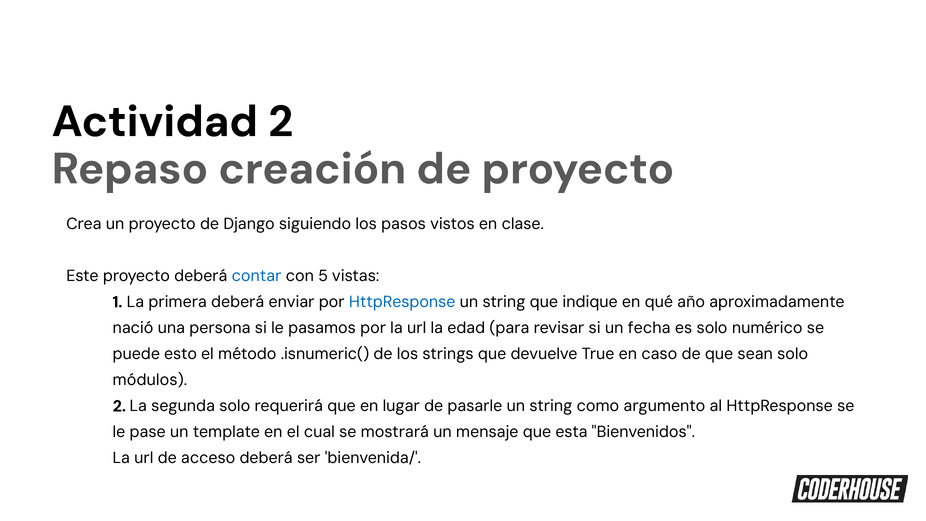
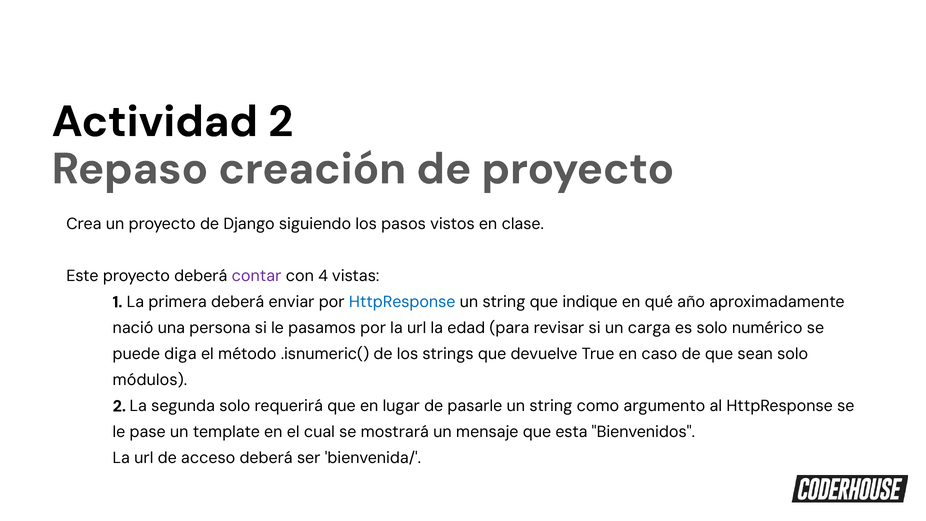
contar colour: blue -> purple (257, 276)
5: 5 -> 4 (323, 276)
fecha: fecha -> carga (649, 328)
esto: esto -> diga (180, 354)
